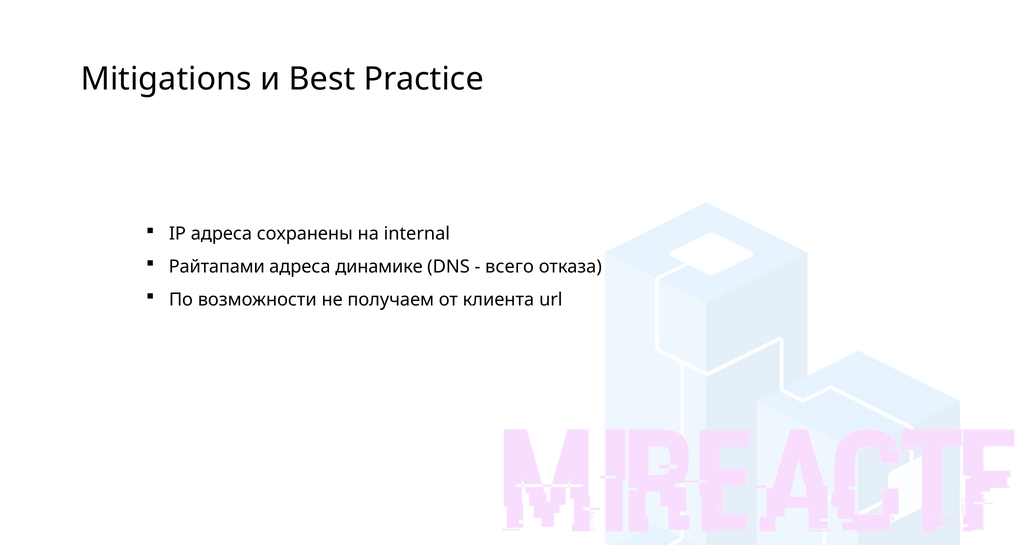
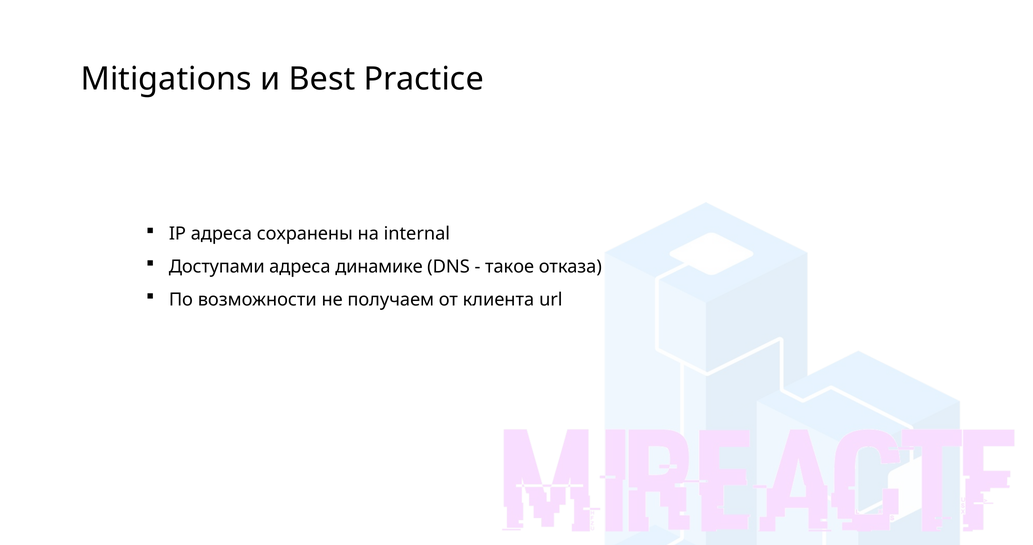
Райтапами: Райтапами -> Доступами (217, 267)
всего: всего -> такое (510, 267)
